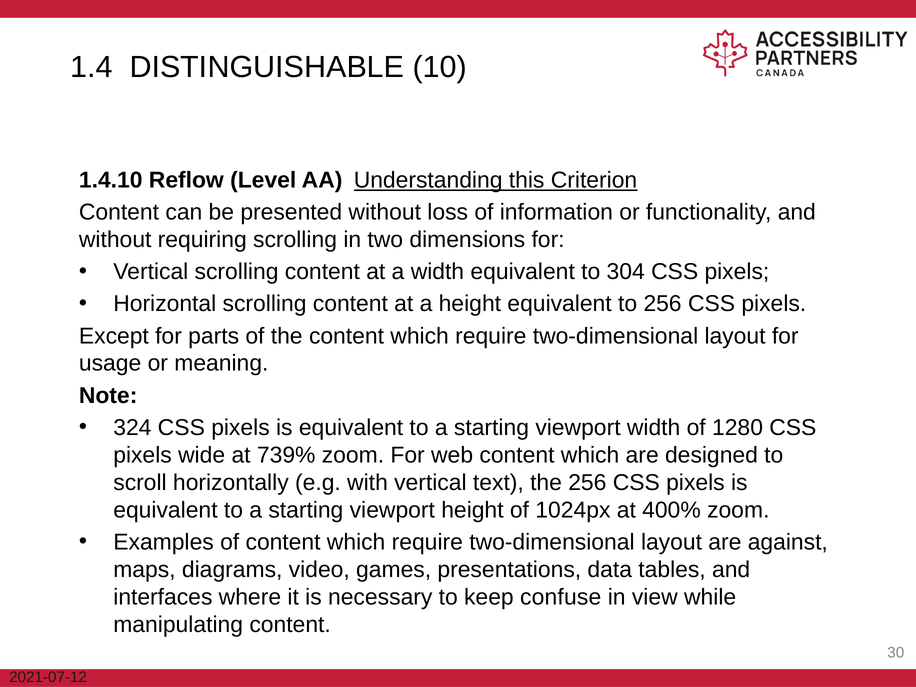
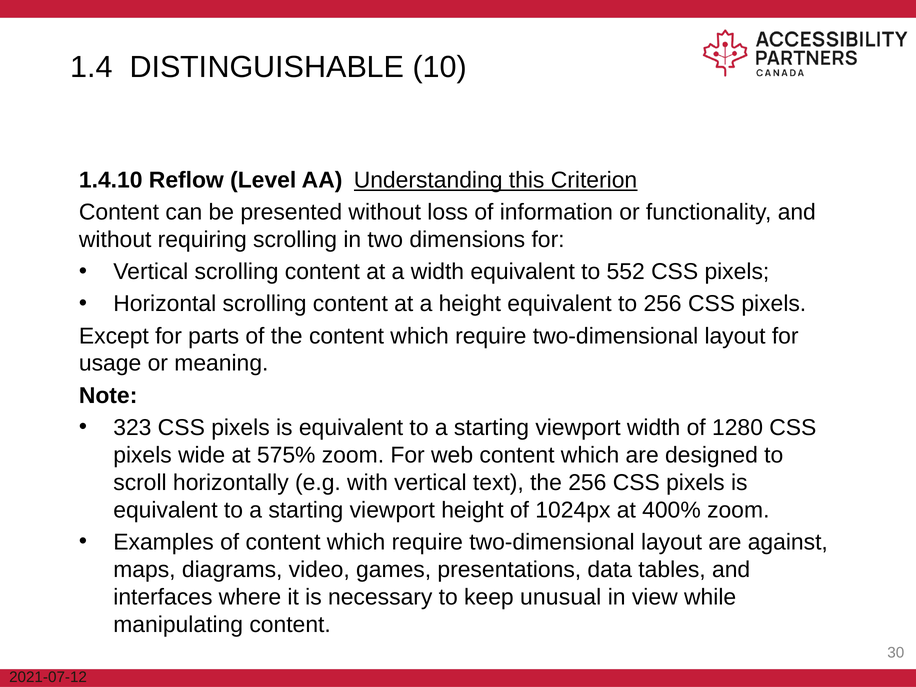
304: 304 -> 552 (626, 272)
324: 324 -> 323 (132, 428)
739%: 739% -> 575% (286, 455)
confuse: confuse -> unusual (561, 597)
